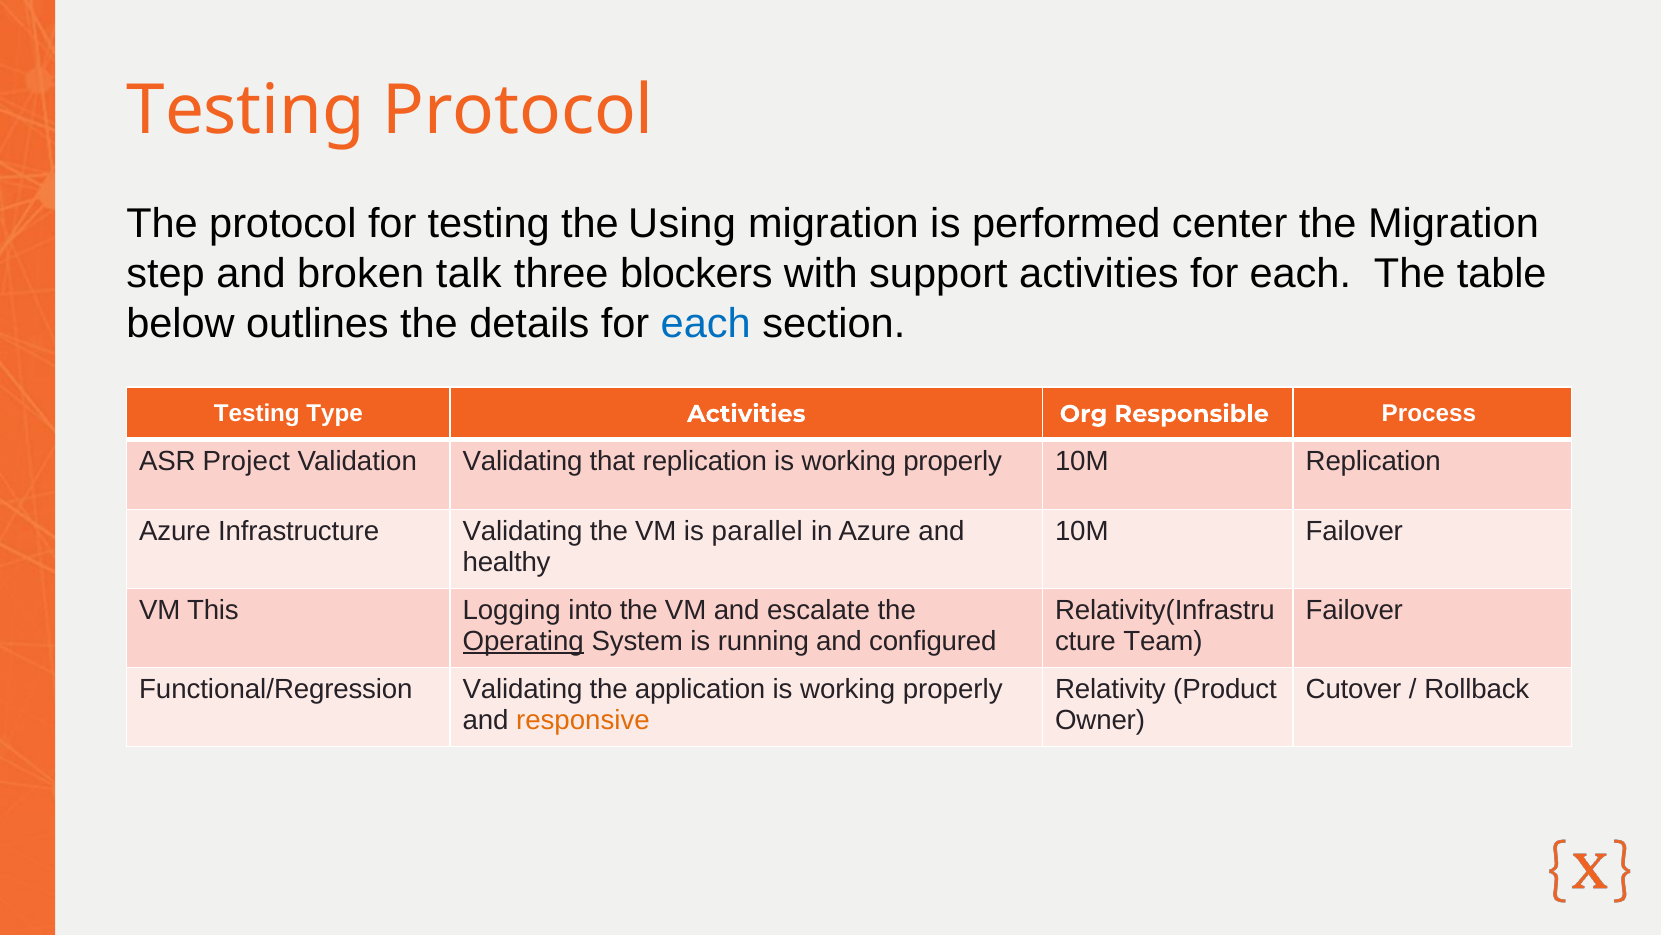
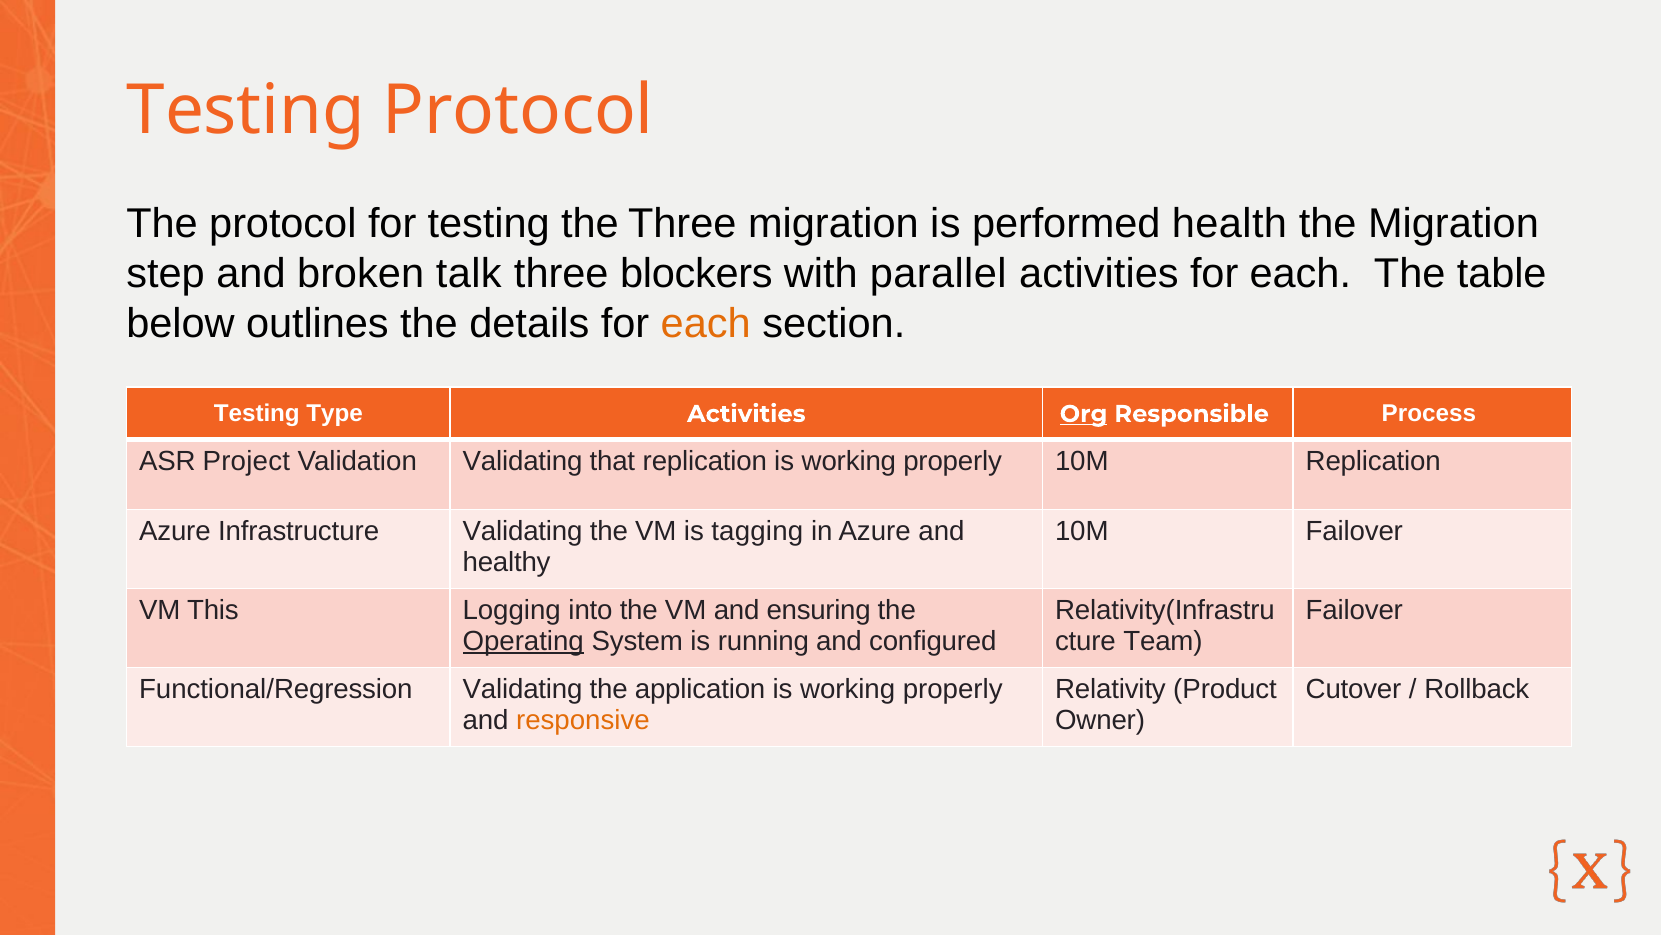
the Using: Using -> Three (682, 223)
center: center -> health (1230, 223)
support: support -> parallel (938, 273)
each colour: blue -> orange (706, 323)
Org underline: none -> present (1084, 414)
parallel: parallel -> tagging (757, 531)
escalate: escalate -> ensuring (819, 610)
